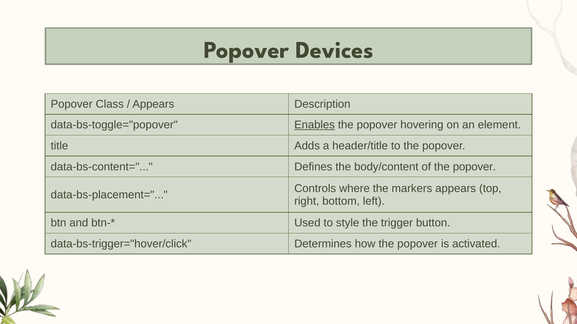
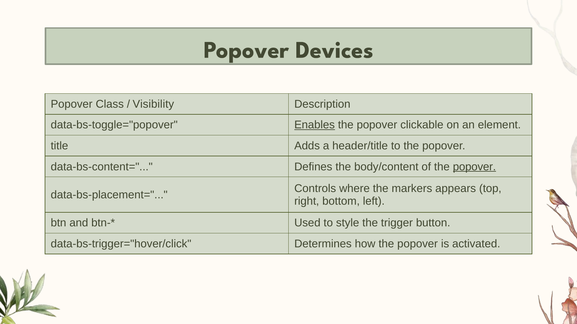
Appears: Appears -> Visibility (153, 104)
hovering: hovering -> clickable (422, 125)
popover underline: none -> present (474, 167)
